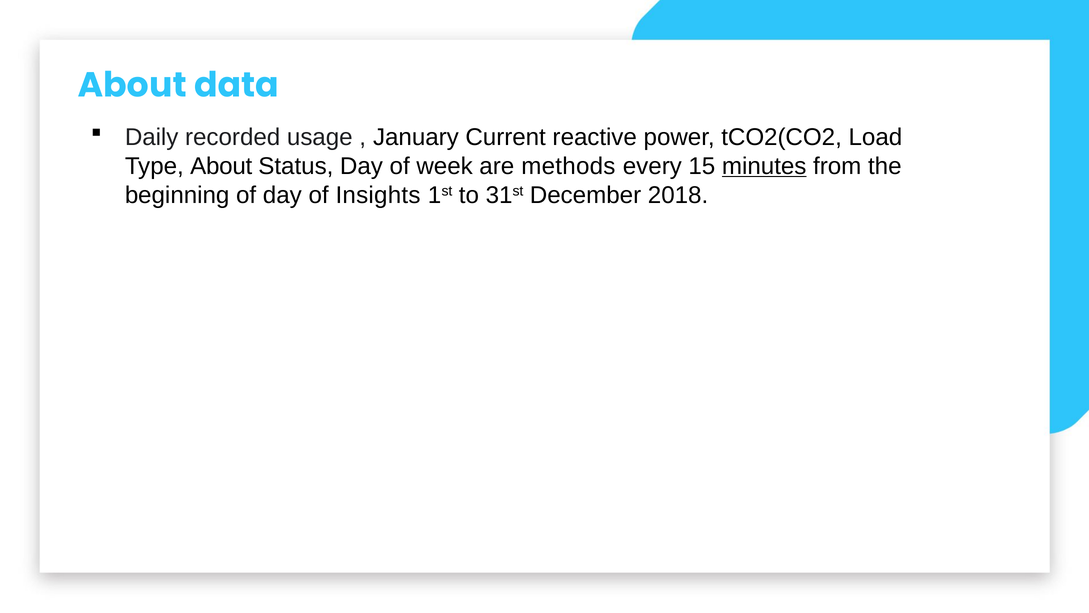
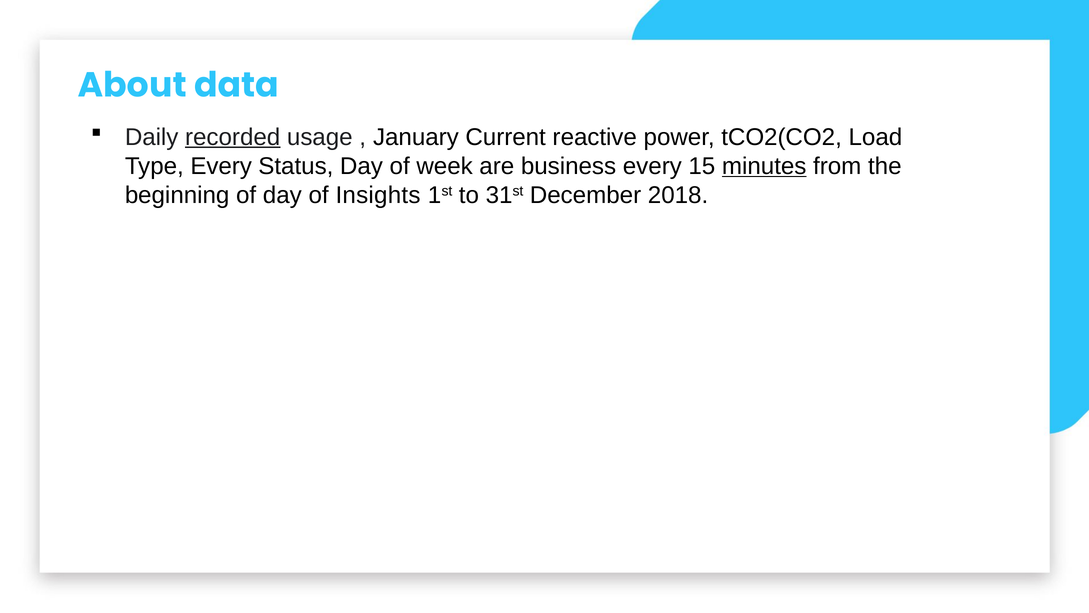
recorded underline: none -> present (233, 137)
Type About: About -> Every (221, 166)
methods: methods -> business (569, 166)
